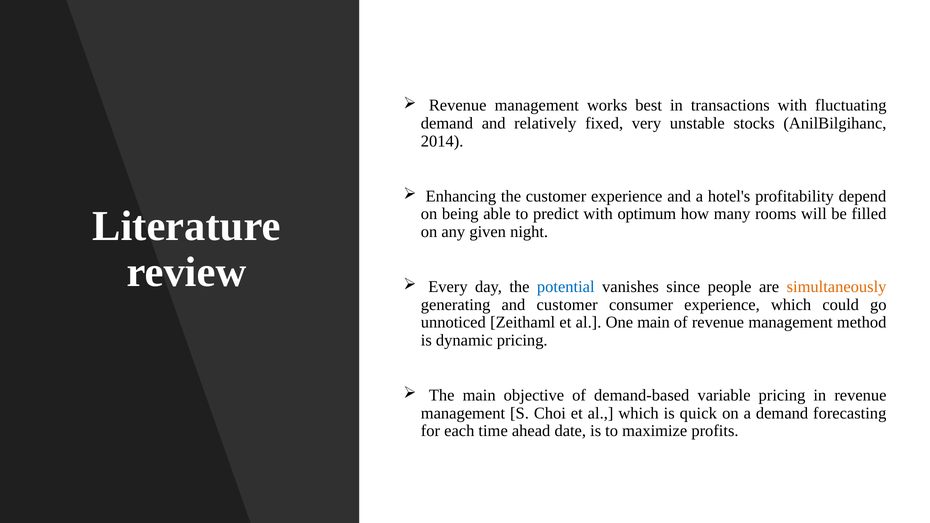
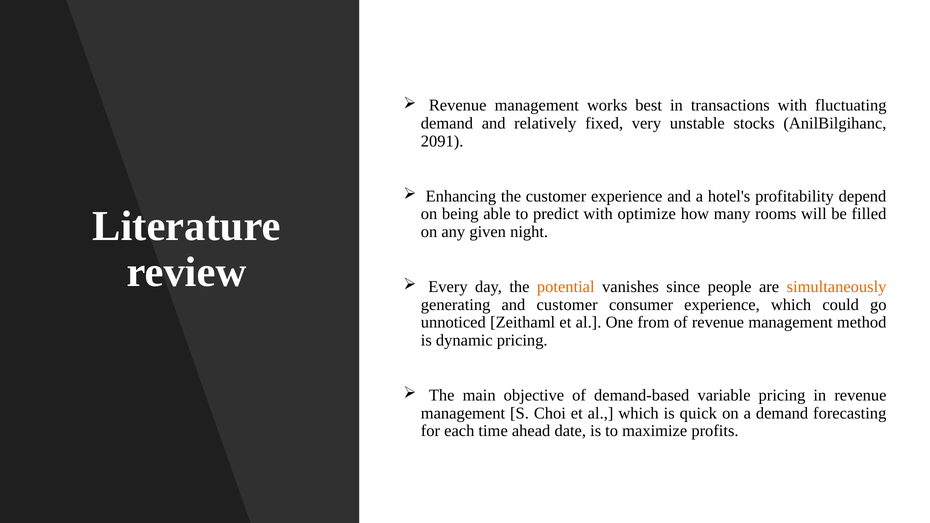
2014: 2014 -> 2091 (442, 141)
optimum: optimum -> optimize (647, 214)
potential colour: blue -> orange (566, 287)
One main: main -> from (653, 323)
